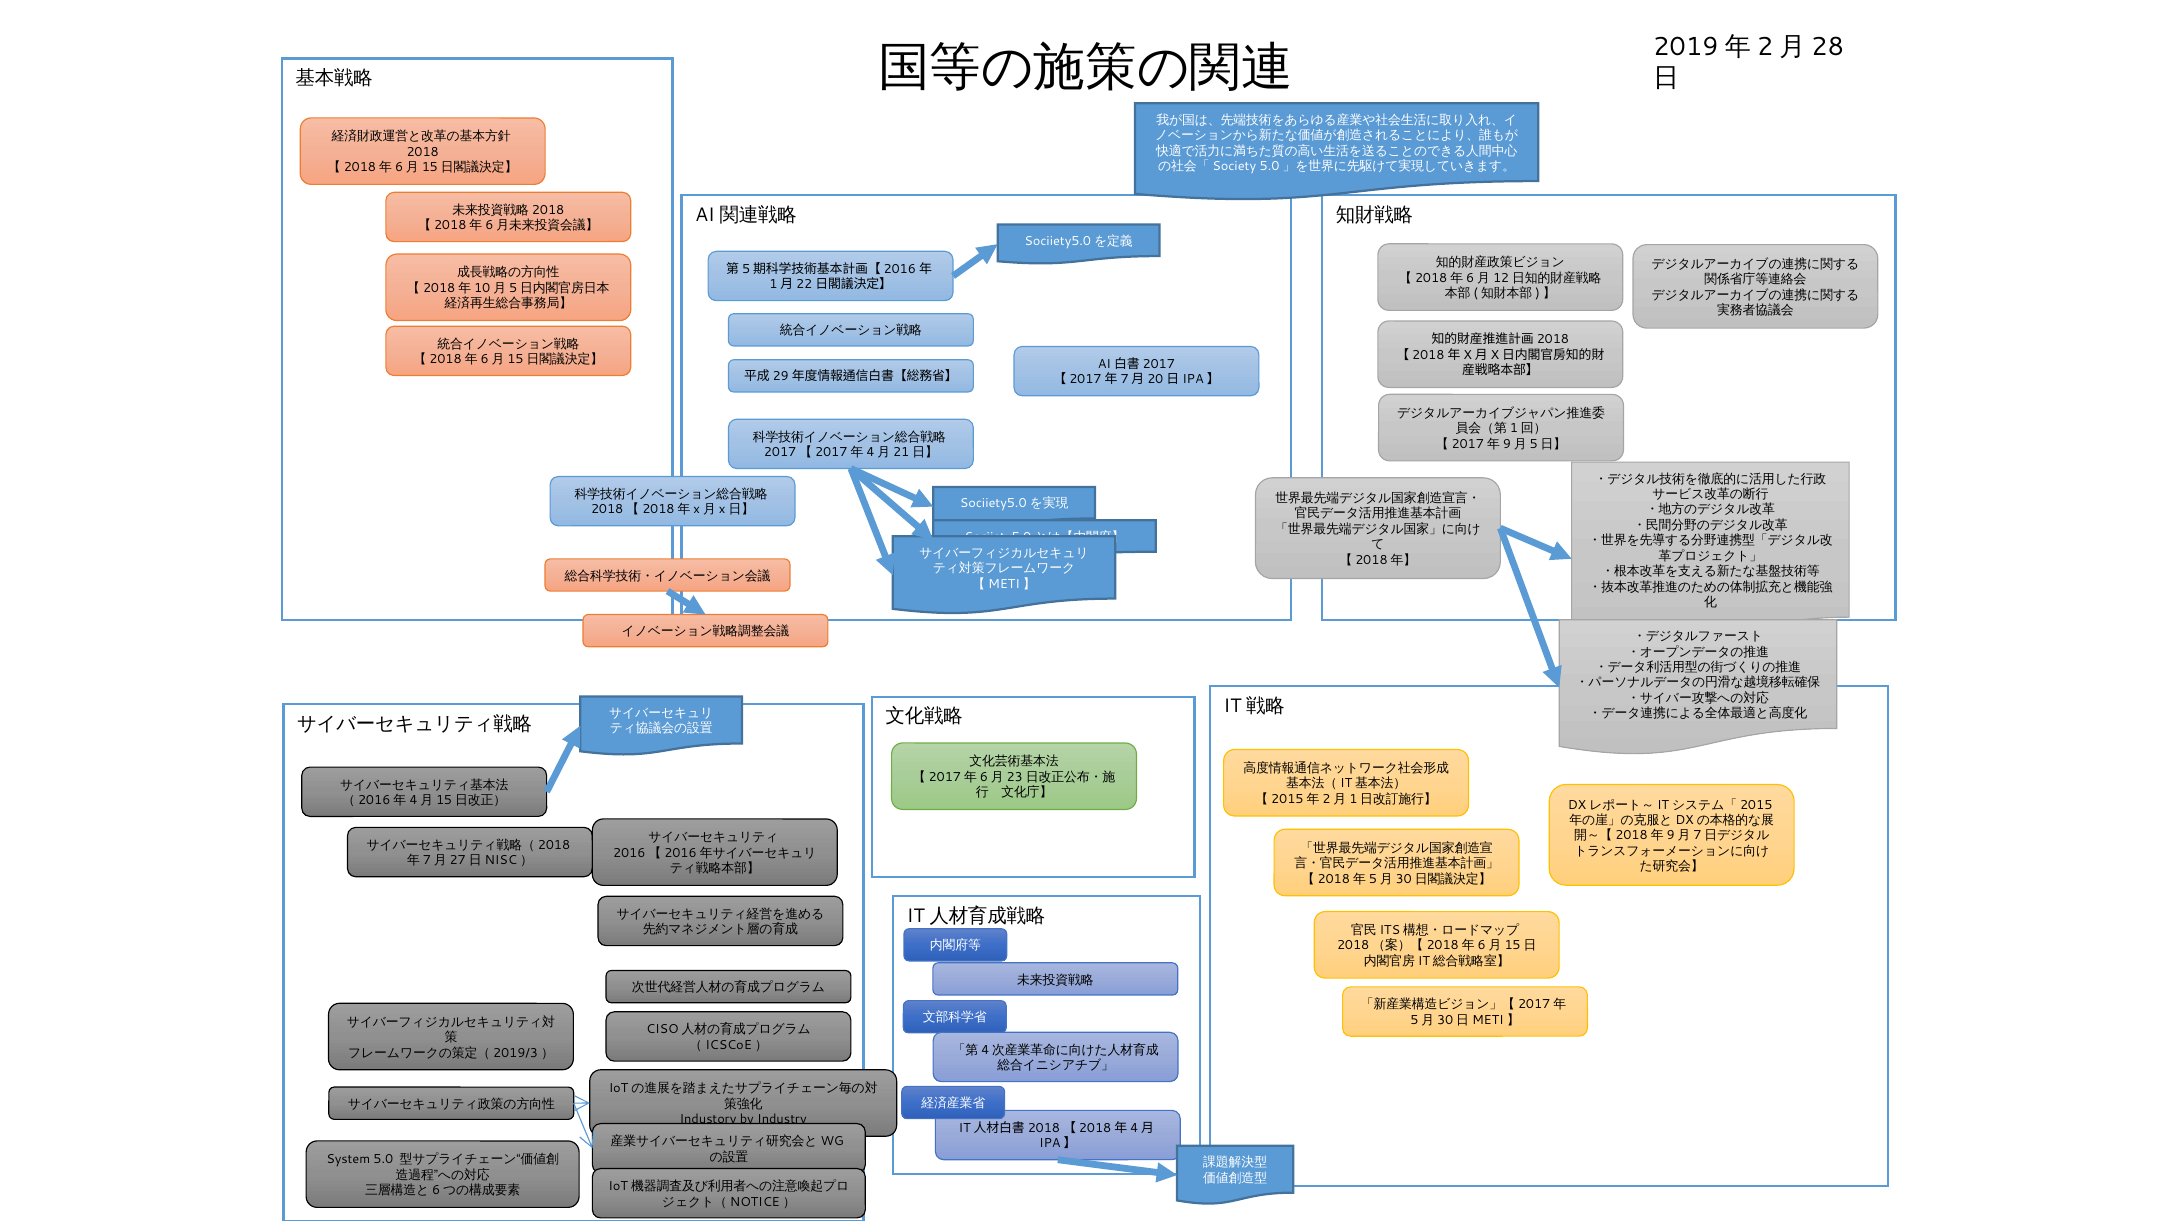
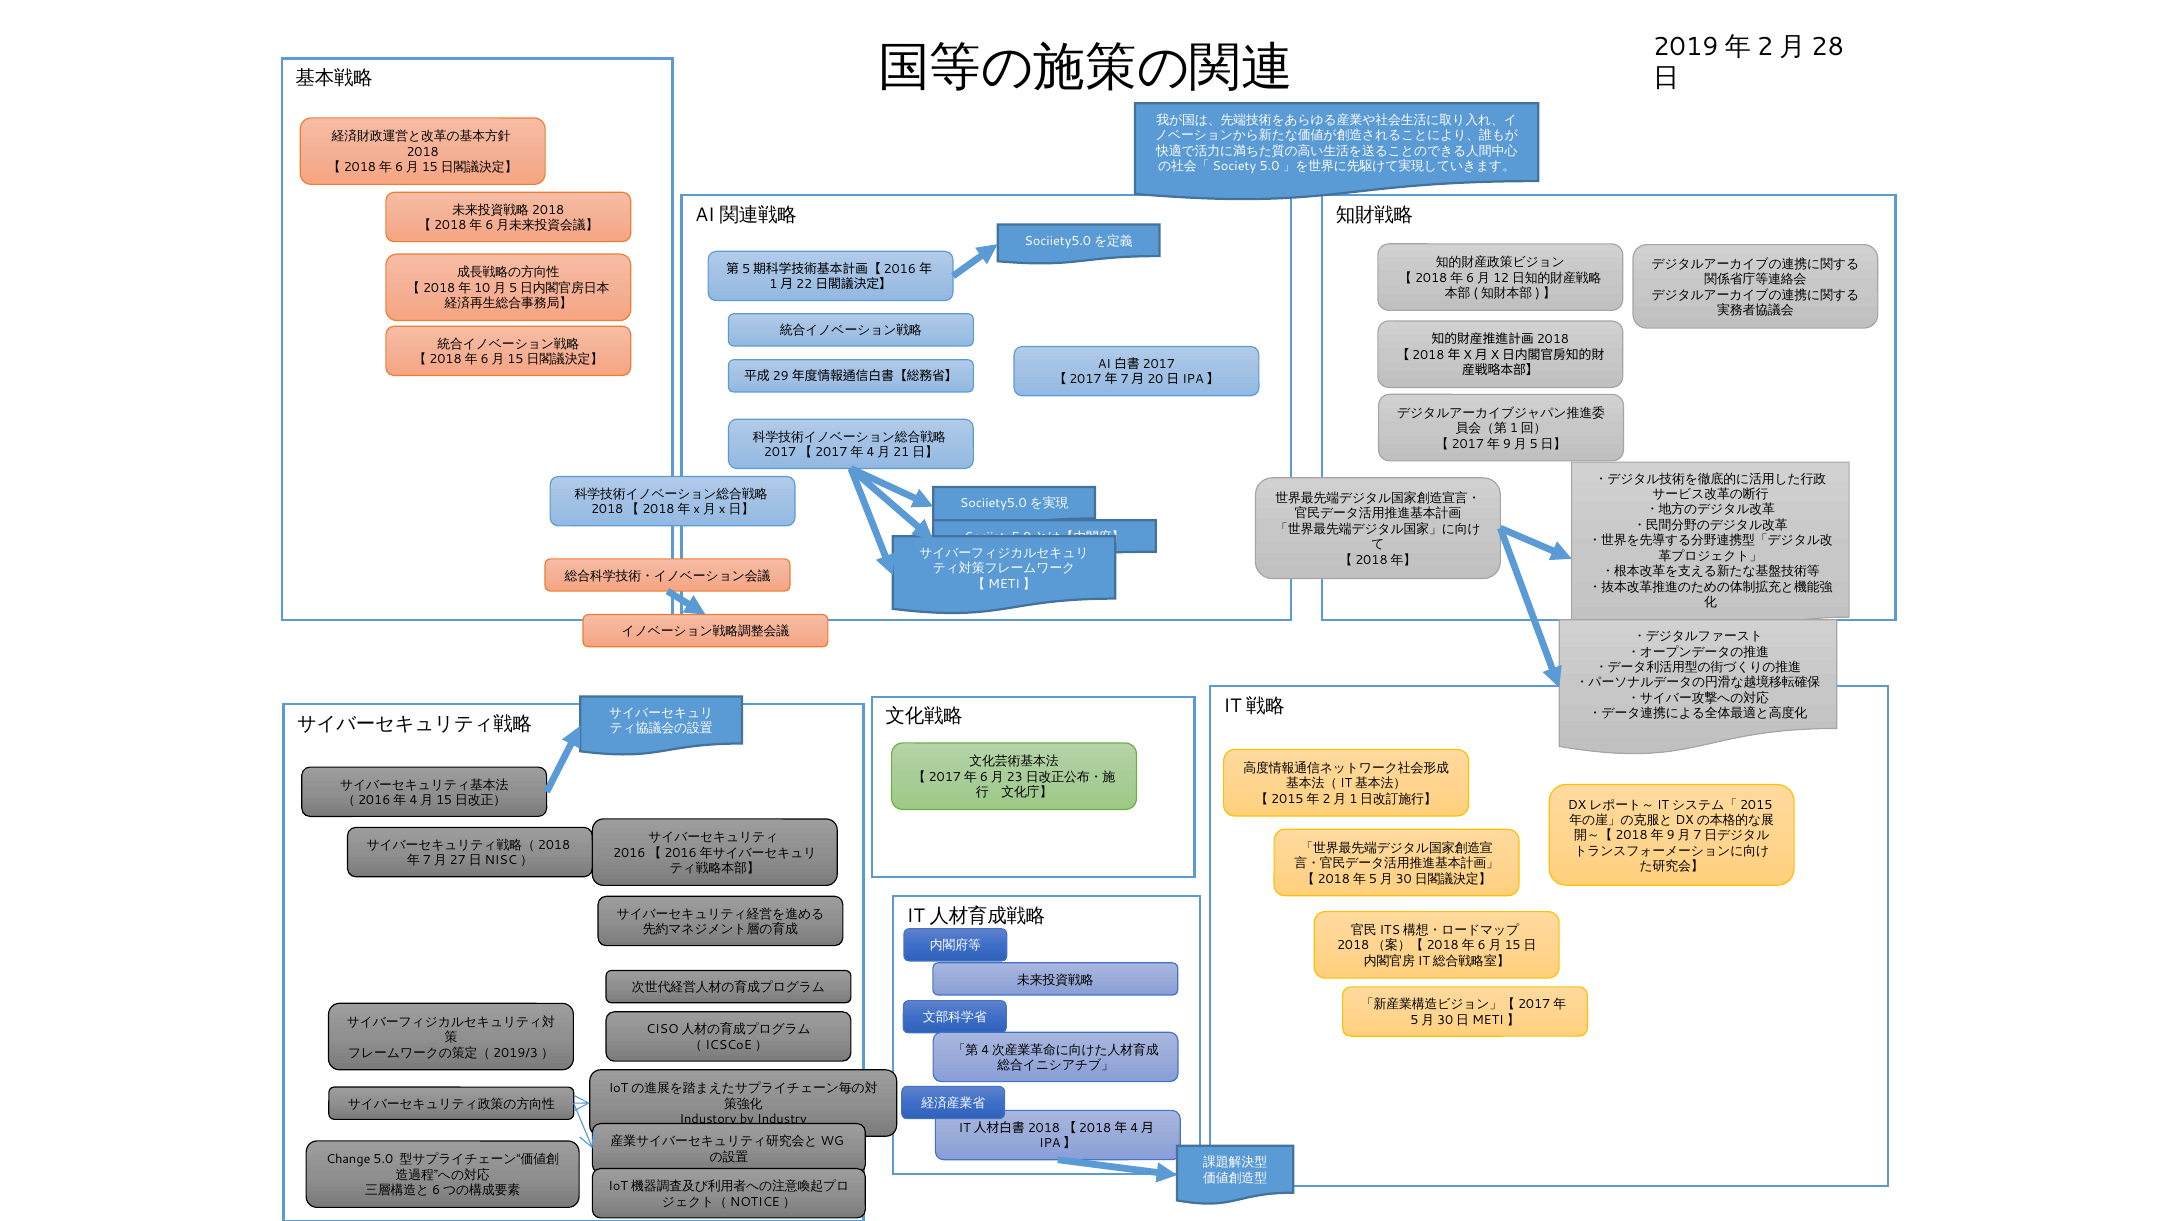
System: System -> Change (348, 1160)
